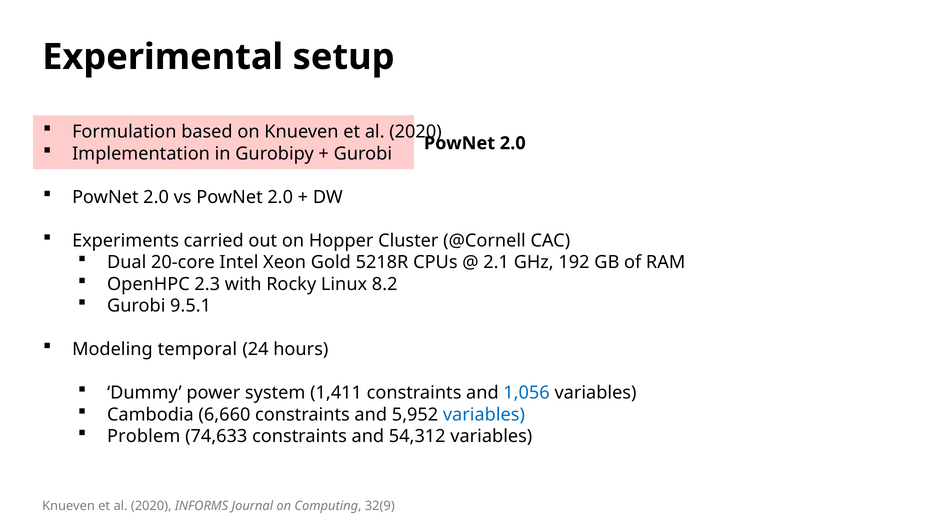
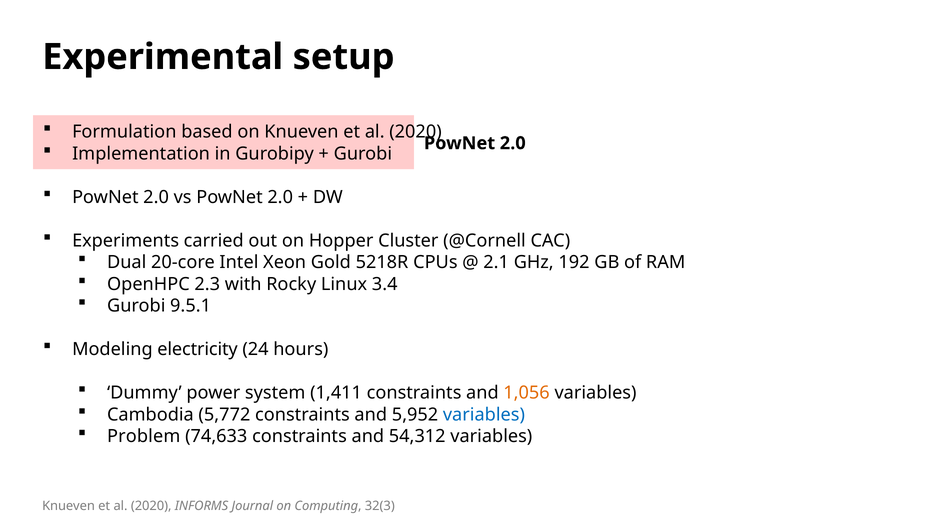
8.2: 8.2 -> 3.4 (385, 284)
temporal: temporal -> electricity (198, 350)
1,056 colour: blue -> orange (527, 393)
6,660: 6,660 -> 5,772 (224, 415)
32(9: 32(9 -> 32(3 (380, 506)
